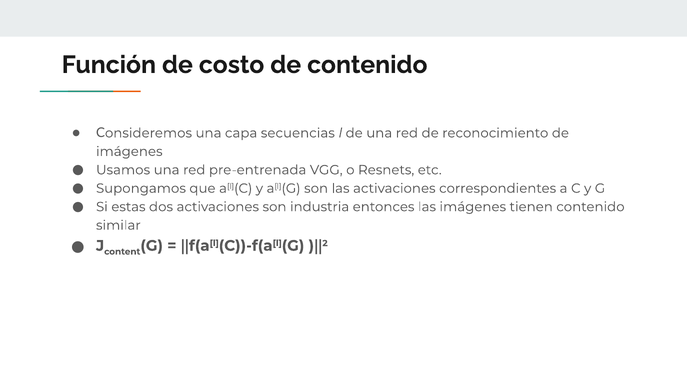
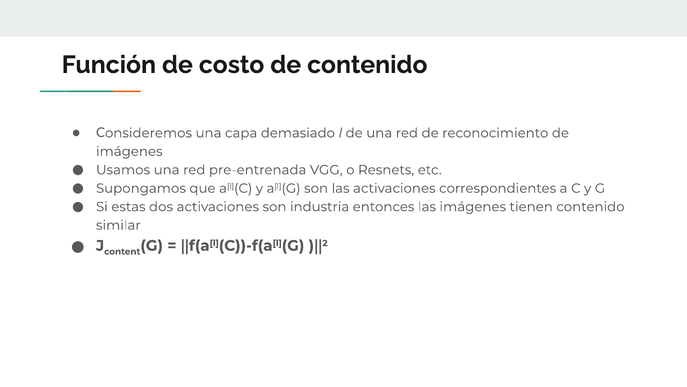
secuencias: secuencias -> demasiado (298, 133)
